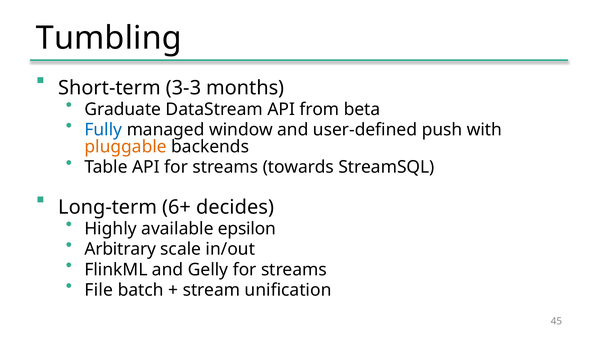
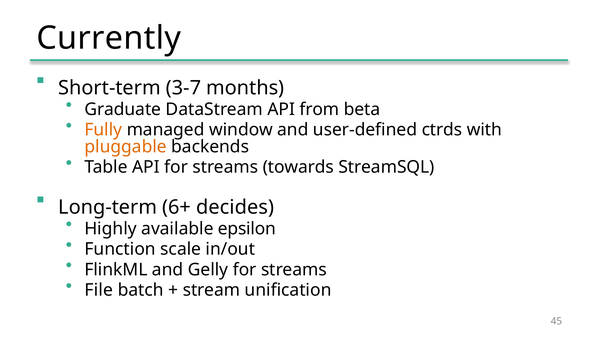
Tumbling: Tumbling -> Currently (109, 38)
3-3: 3-3 -> 3-7 (184, 88)
Fully colour: blue -> orange (103, 130)
push: push -> ctrds (442, 130)
Arbitrary: Arbitrary -> Function (120, 249)
